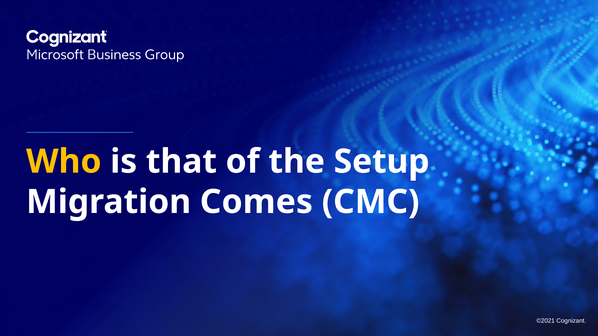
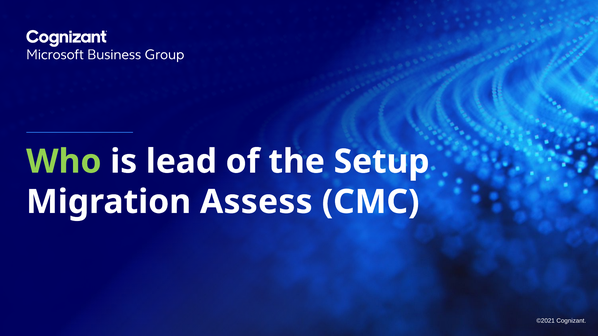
Who colour: yellow -> light green (64, 162)
that: that -> lead (181, 162)
Comes: Comes -> Assess (256, 202)
